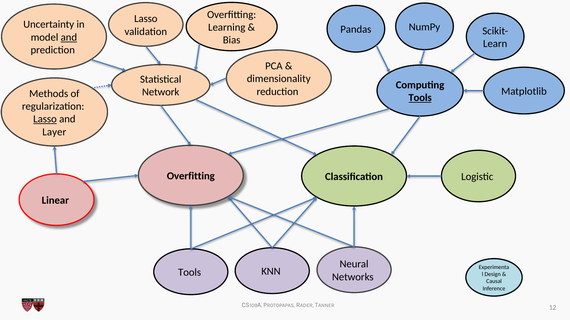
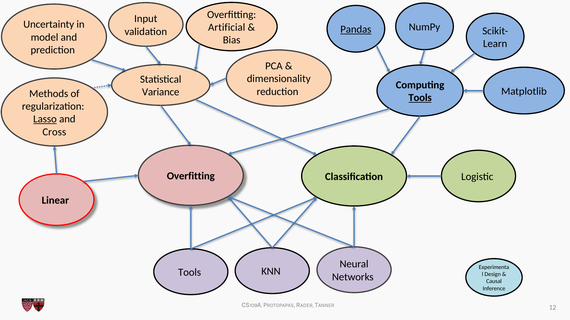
Lasso: Lasso -> Input (146, 19)
Learning: Learning -> Artificial (227, 27)
Pandas underline: none -> present (356, 30)
and underline: present -> none (69, 37)
Network: Network -> Variance (161, 92)
Layer: Layer -> Cross (54, 132)
